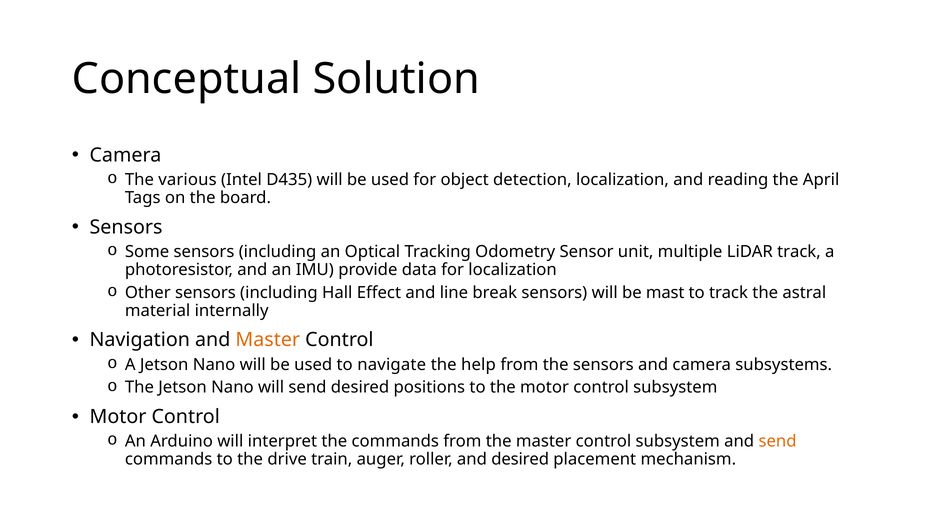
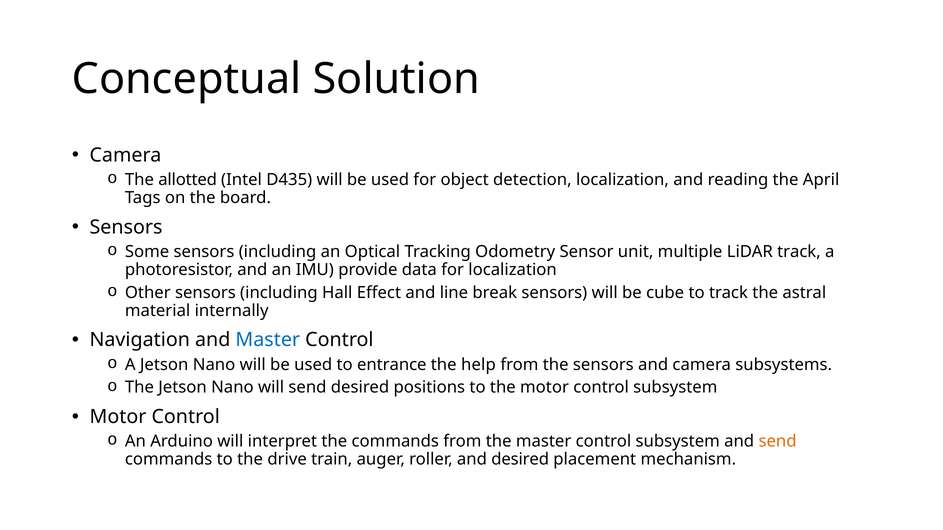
various: various -> allotted (188, 180)
mast: mast -> cube (665, 293)
Master colour: orange -> blue (268, 340)
navigate: navigate -> entrance (392, 365)
